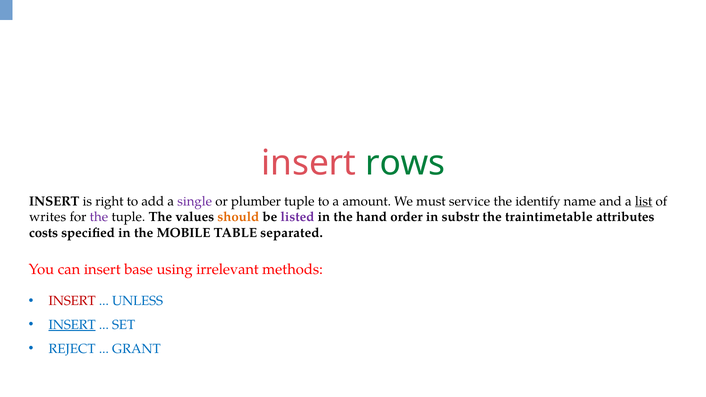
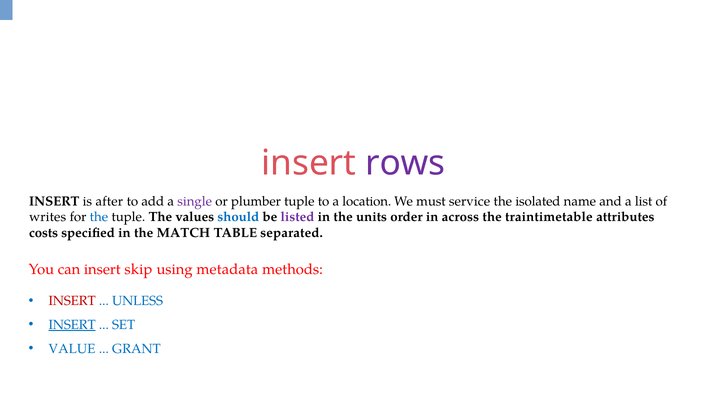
rows colour: green -> purple (405, 163)
right: right -> after (109, 201)
amount: amount -> location (367, 201)
identify: identify -> isolated (538, 201)
list underline: present -> none (644, 201)
the colour: purple -> blue (99, 217)
should colour: orange -> blue (238, 217)
hand: hand -> units (372, 217)
substr: substr -> across (460, 217)
MOBILE: MOBILE -> MATCH (183, 233)
base: base -> skip (138, 269)
irrelevant: irrelevant -> metadata (227, 269)
REJECT: REJECT -> VALUE (72, 349)
